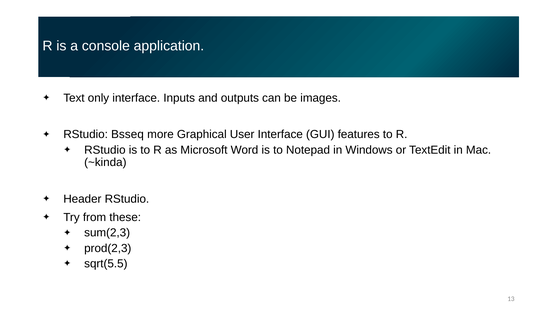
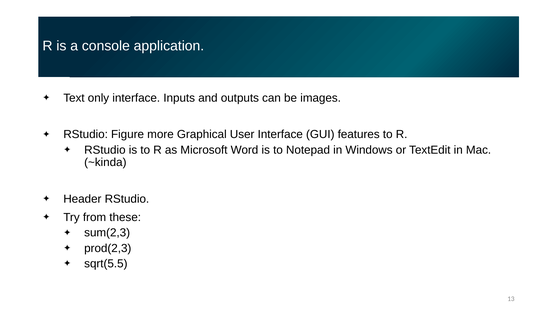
Bsseq: Bsseq -> Figure (128, 135)
